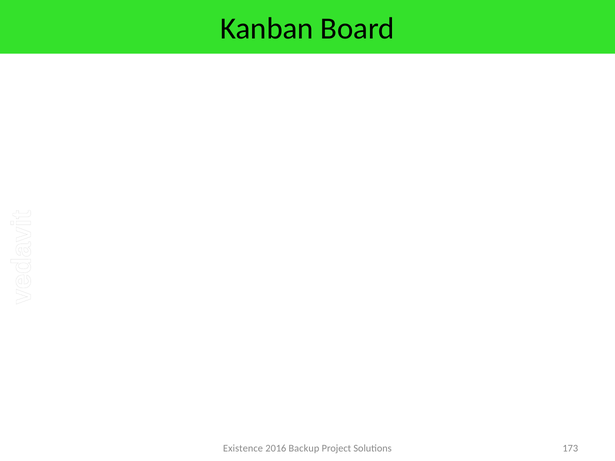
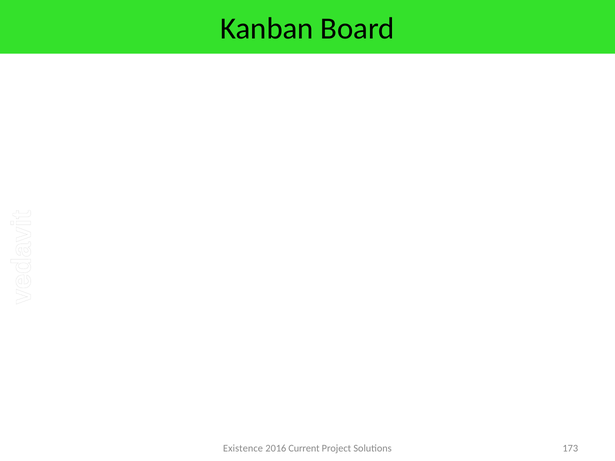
Backup: Backup -> Current (304, 449)
